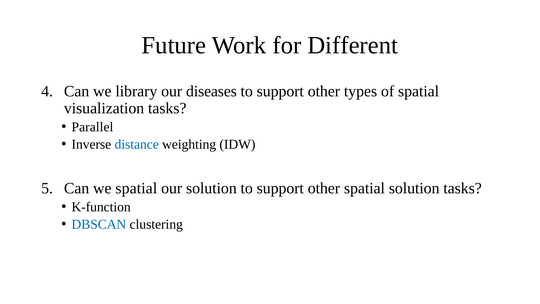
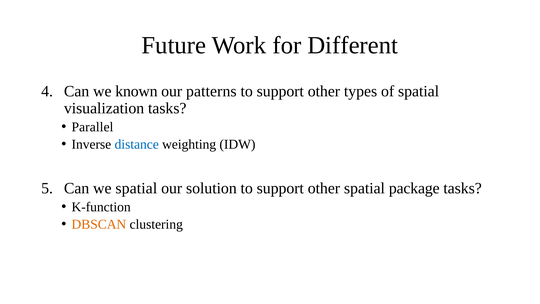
library: library -> known (136, 91)
diseases: diseases -> patterns (211, 91)
spatial solution: solution -> package (414, 188)
DBSCAN colour: blue -> orange (99, 224)
